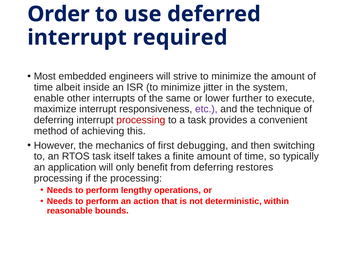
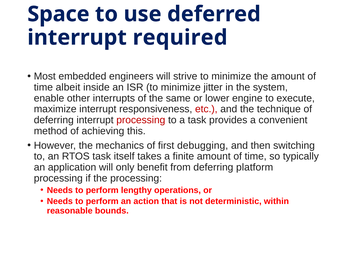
Order: Order -> Space (58, 14)
further: further -> engine (247, 98)
etc colour: purple -> red (206, 109)
restores: restores -> platform (255, 167)
